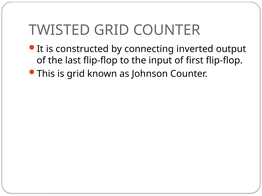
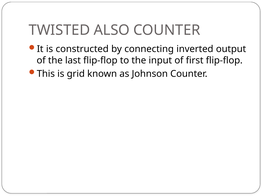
TWISTED GRID: GRID -> ALSO (112, 30)
